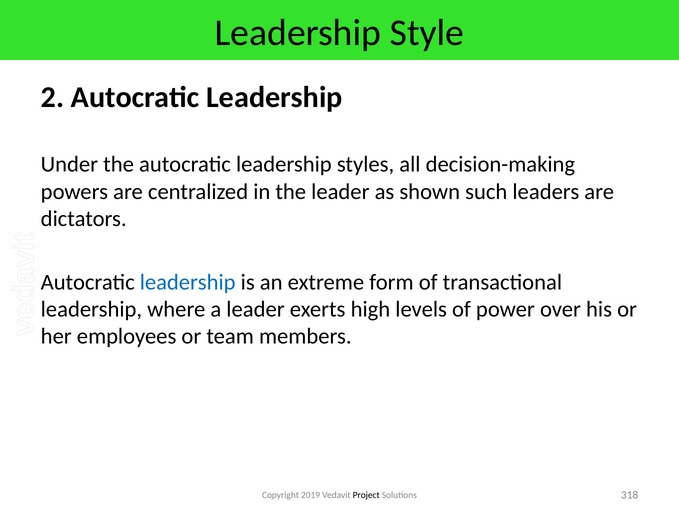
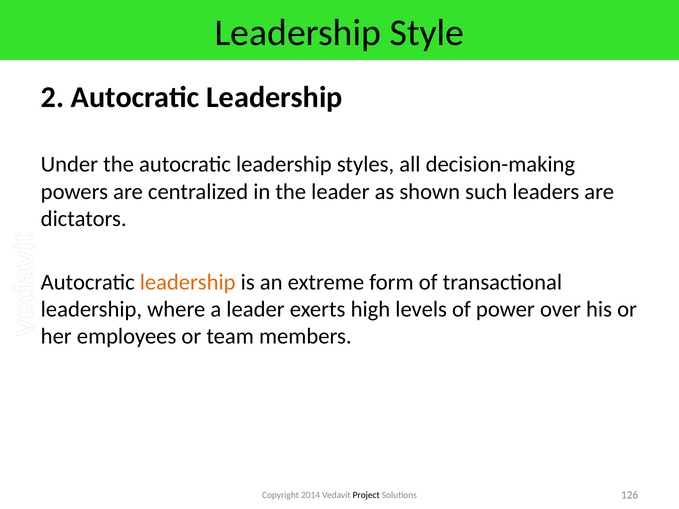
leadership colour: blue -> orange (188, 282)
2019: 2019 -> 2014 (311, 495)
318: 318 -> 126 (630, 495)
